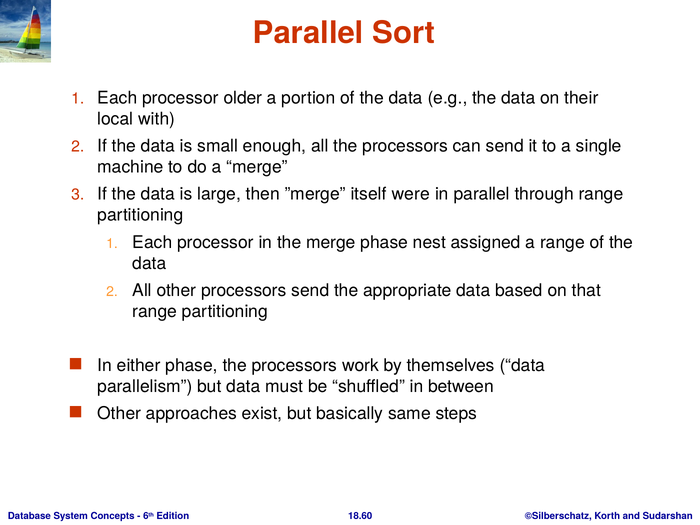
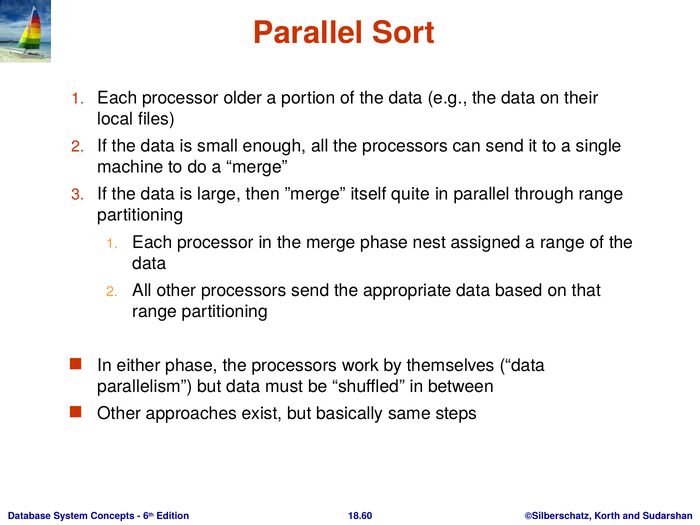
with: with -> files (157, 119)
were: were -> quite (411, 194)
